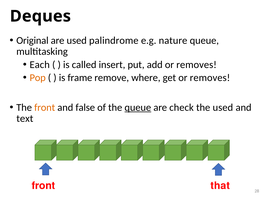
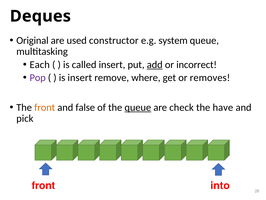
palindrome: palindrome -> constructor (114, 40)
nature: nature -> system (173, 40)
add underline: none -> present (155, 64)
removes: removes -> incorrect (197, 64)
Pop colour: orange -> purple (38, 77)
is frame: frame -> insert (80, 77)
the used: used -> have (223, 107)
text: text -> pick (25, 118)
that: that -> into (220, 185)
